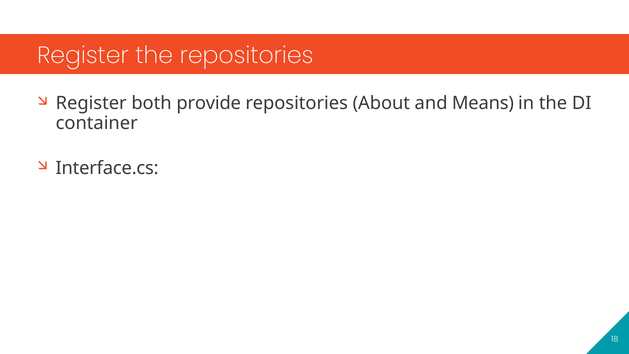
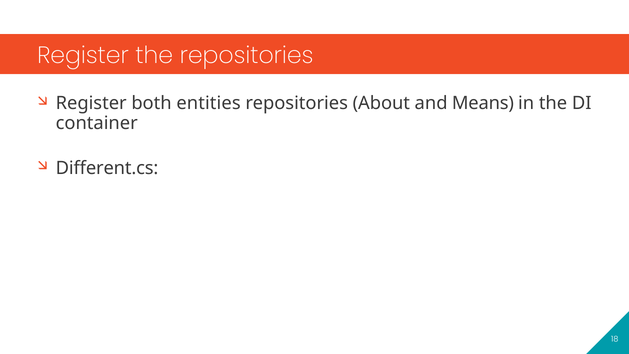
provide: provide -> entities (209, 103)
Interface.cs: Interface.cs -> Different.cs (107, 168)
